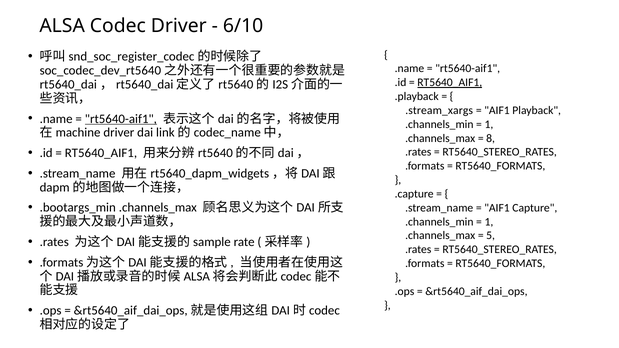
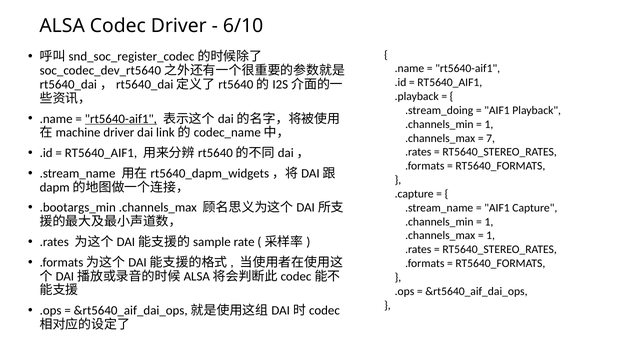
RT5640_AIF1 underline: present -> none (450, 83)
.stream_xargs: .stream_xargs -> .stream_doing (439, 110)
8: 8 -> 7 (491, 138)
5: 5 -> 1 (491, 236)
